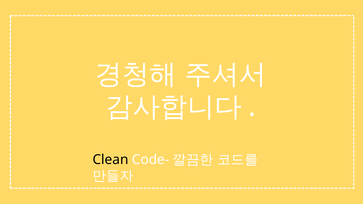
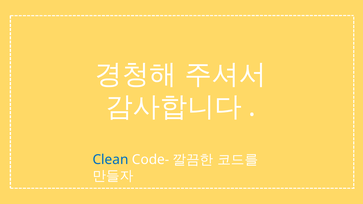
Clean colour: black -> blue (111, 160)
